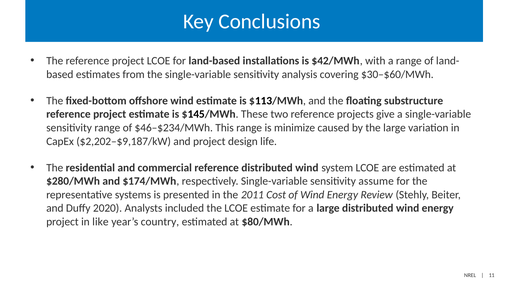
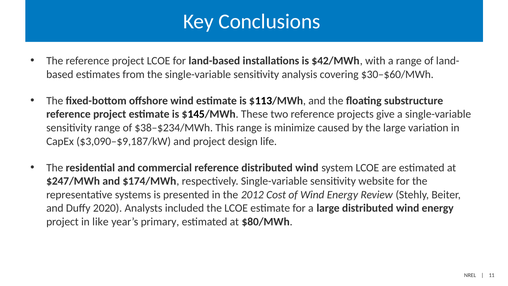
$46–$234/MWh: $46–$234/MWh -> $38–$234/MWh (174, 128)
$2,202–$9,187/kW: $2,202–$9,187/kW -> $3,090–$9,187/kW (124, 141)
$280/MWh: $280/MWh -> $247/MWh (73, 181)
assume: assume -> website (376, 181)
2011: 2011 -> 2012 (252, 195)
country: country -> primary (160, 222)
